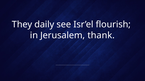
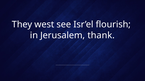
daily: daily -> west (44, 25)
